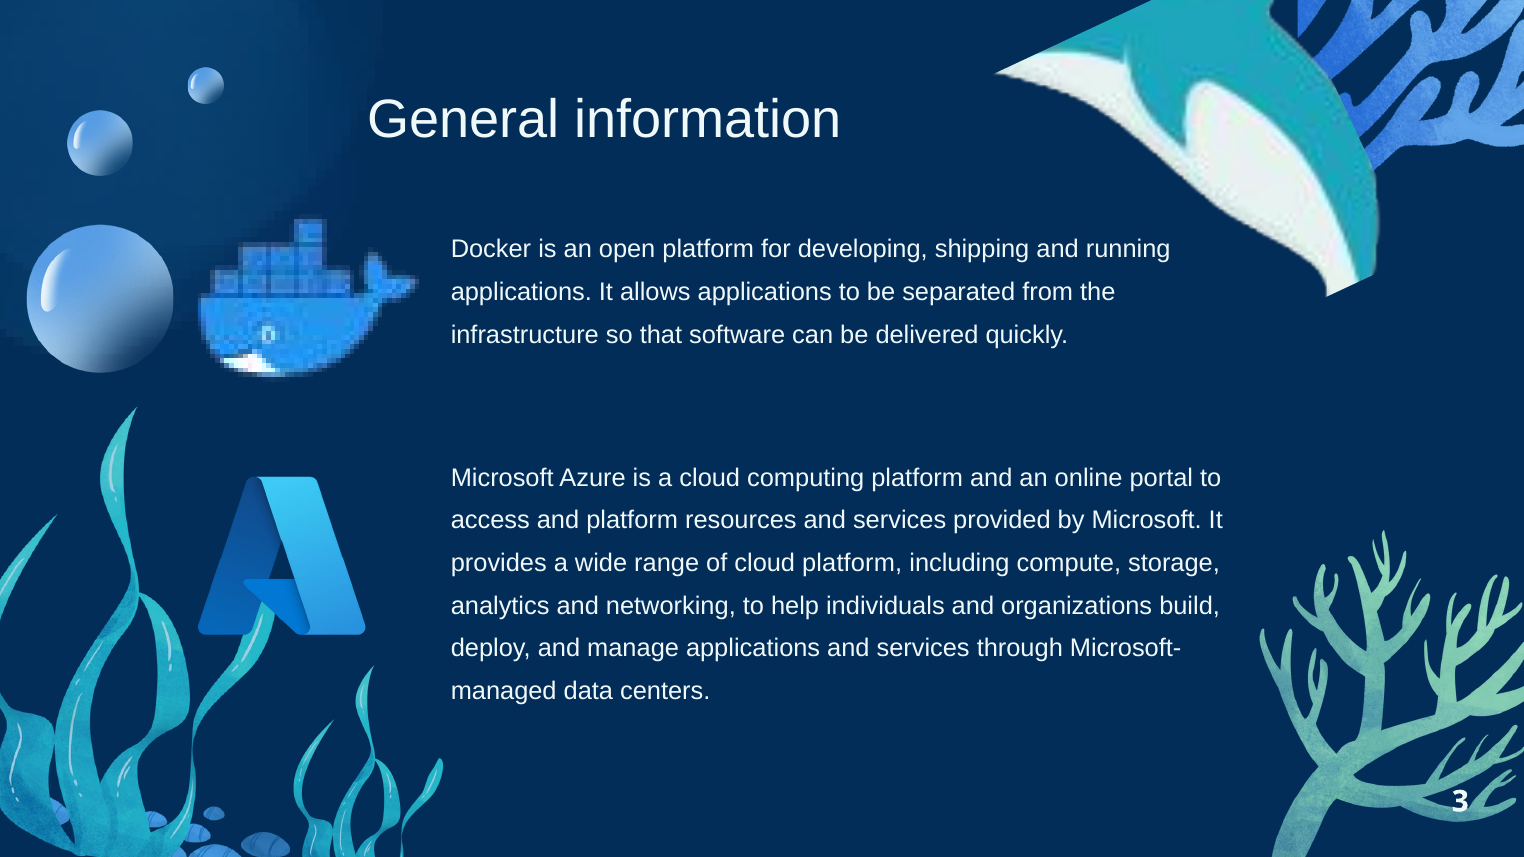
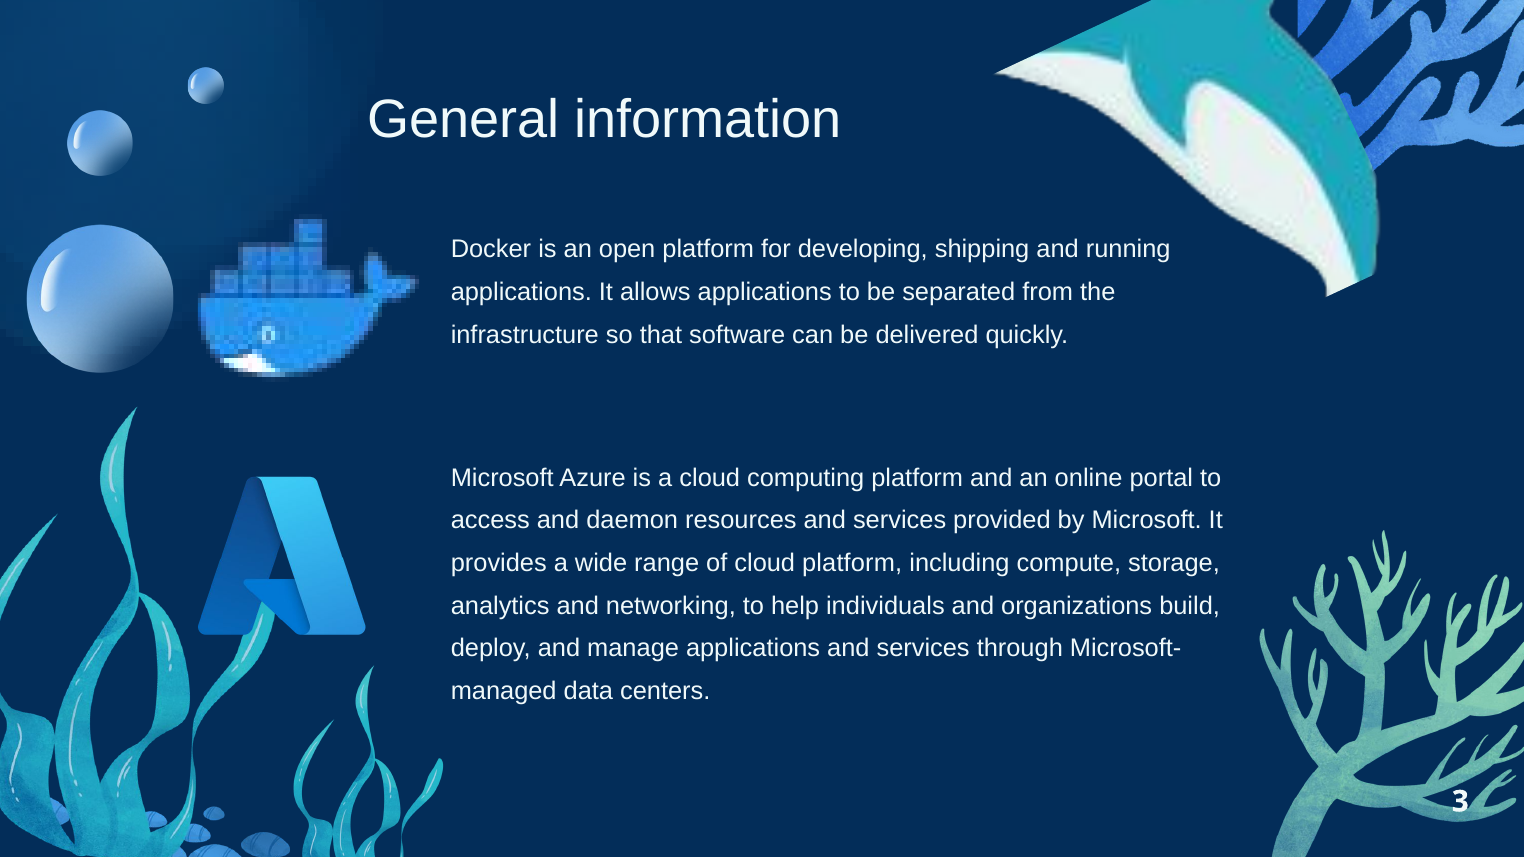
and platform: platform -> daemon (632, 521)
